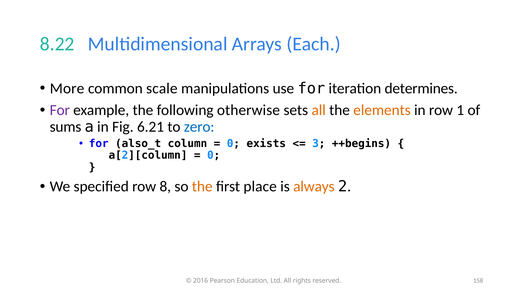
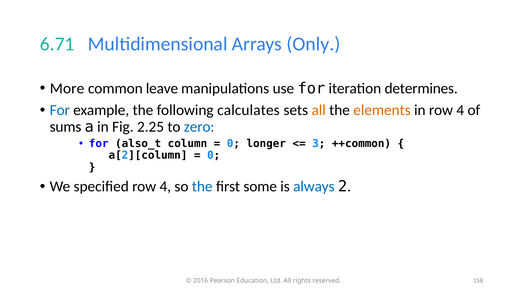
8.22: 8.22 -> 6.71 (57, 44)
Each: Each -> Only (314, 44)
scale: scale -> leave (162, 88)
For colour: purple -> blue (60, 110)
otherwise: otherwise -> calculates (248, 110)
in row 1: 1 -> 4 (460, 110)
6.21: 6.21 -> 2.25 (151, 127)
exists: exists -> longer (266, 144)
++begins: ++begins -> ++common (361, 144)
specified row 8: 8 -> 4 (165, 187)
the colour: orange -> blue (202, 187)
place: place -> some (260, 187)
always colour: orange -> blue (314, 187)
